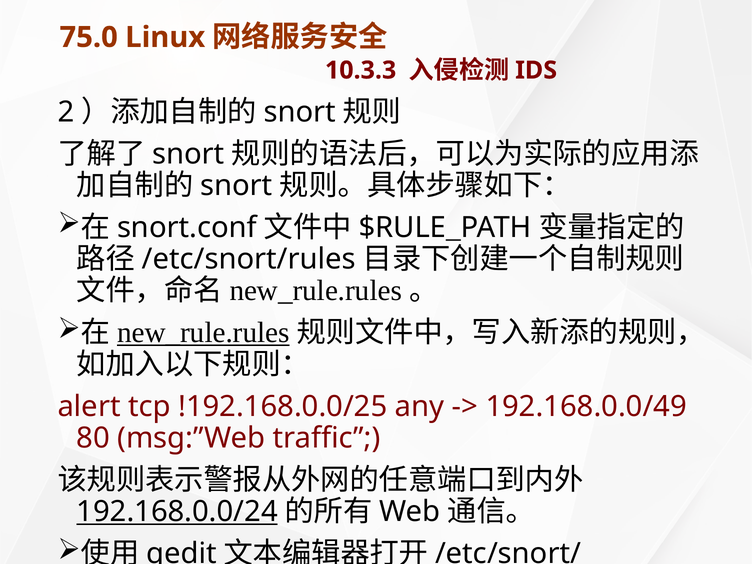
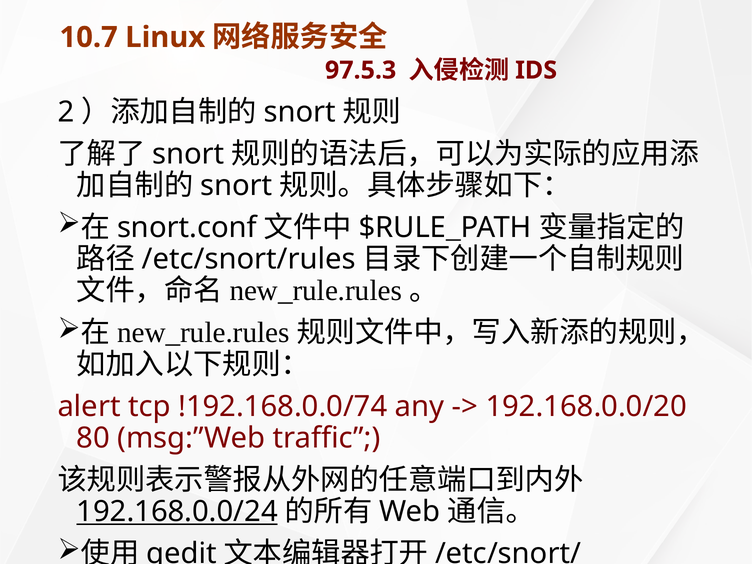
75.0: 75.0 -> 10.7 (89, 37)
10.3.3: 10.3.3 -> 97.5.3 (361, 70)
new_rule.rules underline: present -> none (203, 333)
!192.168.0.0/25: !192.168.0.0/25 -> !192.168.0.0/74 (283, 406)
192.168.0.0/49: 192.168.0.0/49 -> 192.168.0.0/20 (586, 406)
